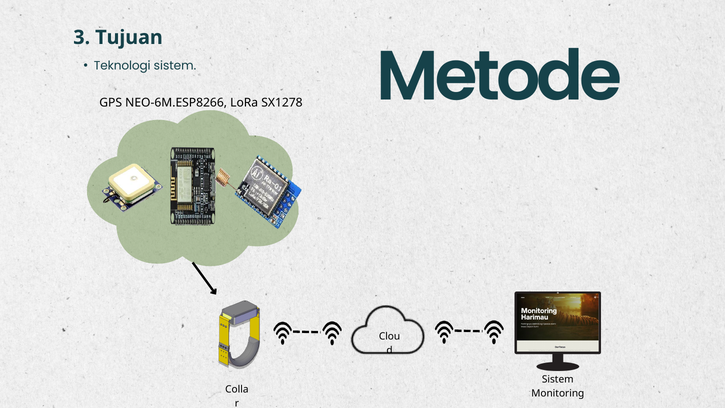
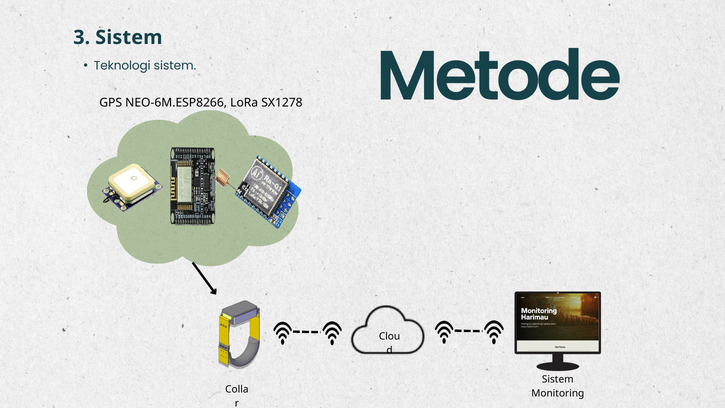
3 Tujuan: Tujuan -> Sistem (129, 37)
